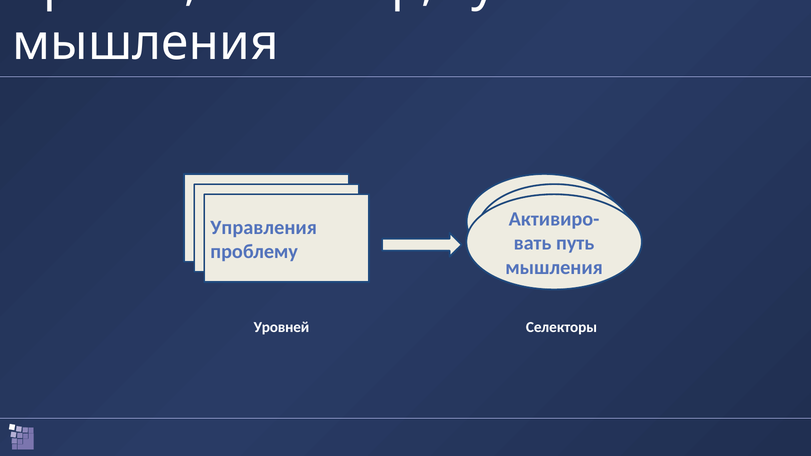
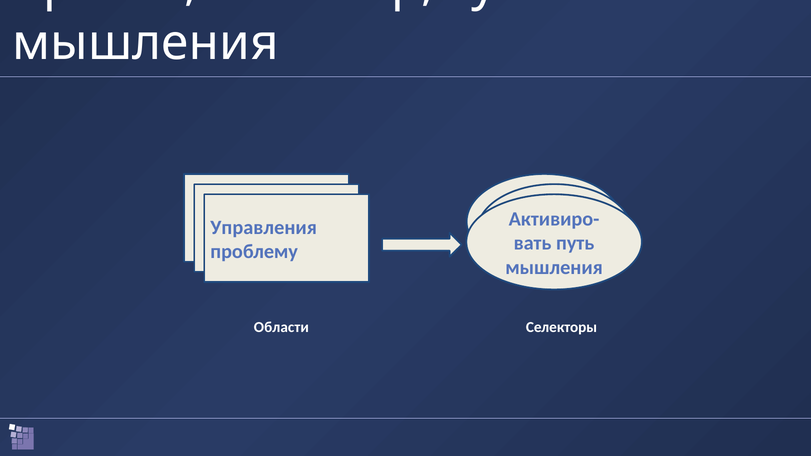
Уровней: Уровней -> Области (281, 328)
